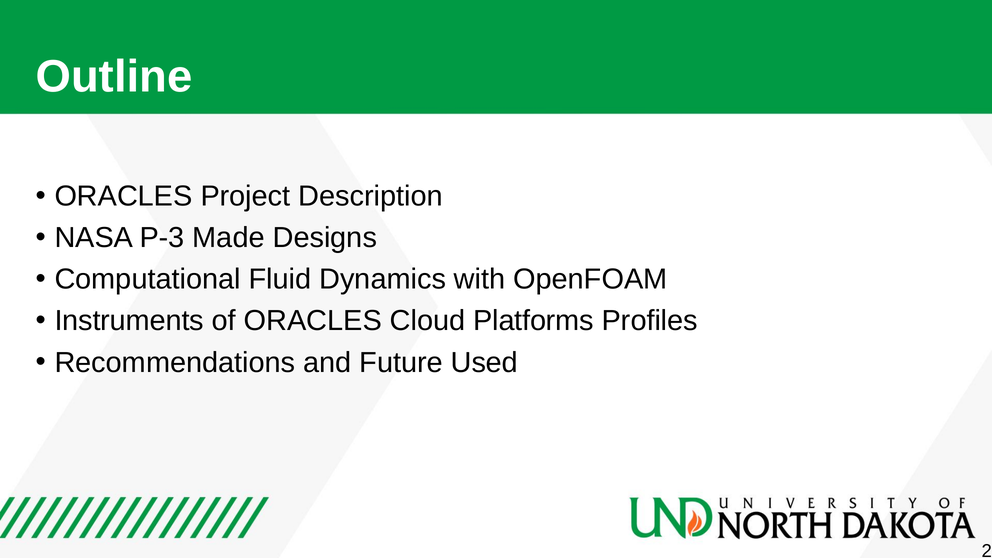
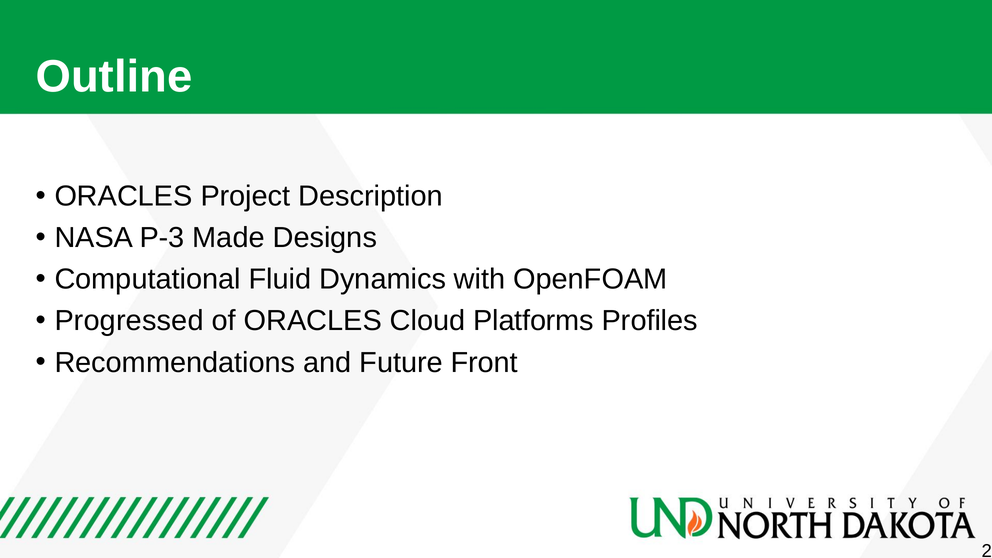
Instruments: Instruments -> Progressed (129, 321)
Used: Used -> Front (484, 363)
